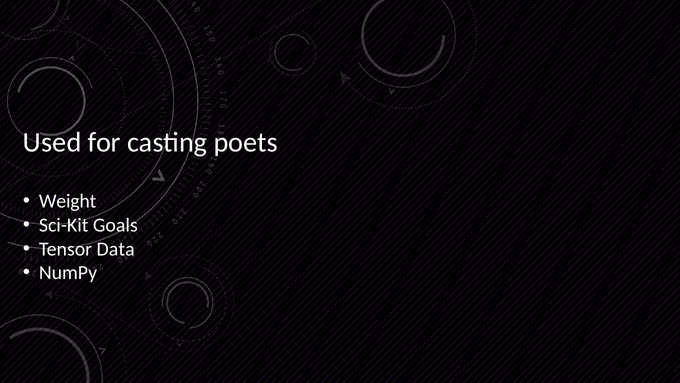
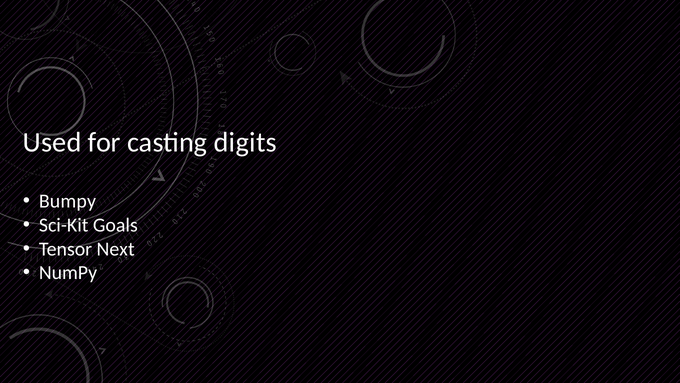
poets: poets -> digits (245, 142)
Weight: Weight -> Bumpy (67, 201)
Data: Data -> Next (116, 249)
